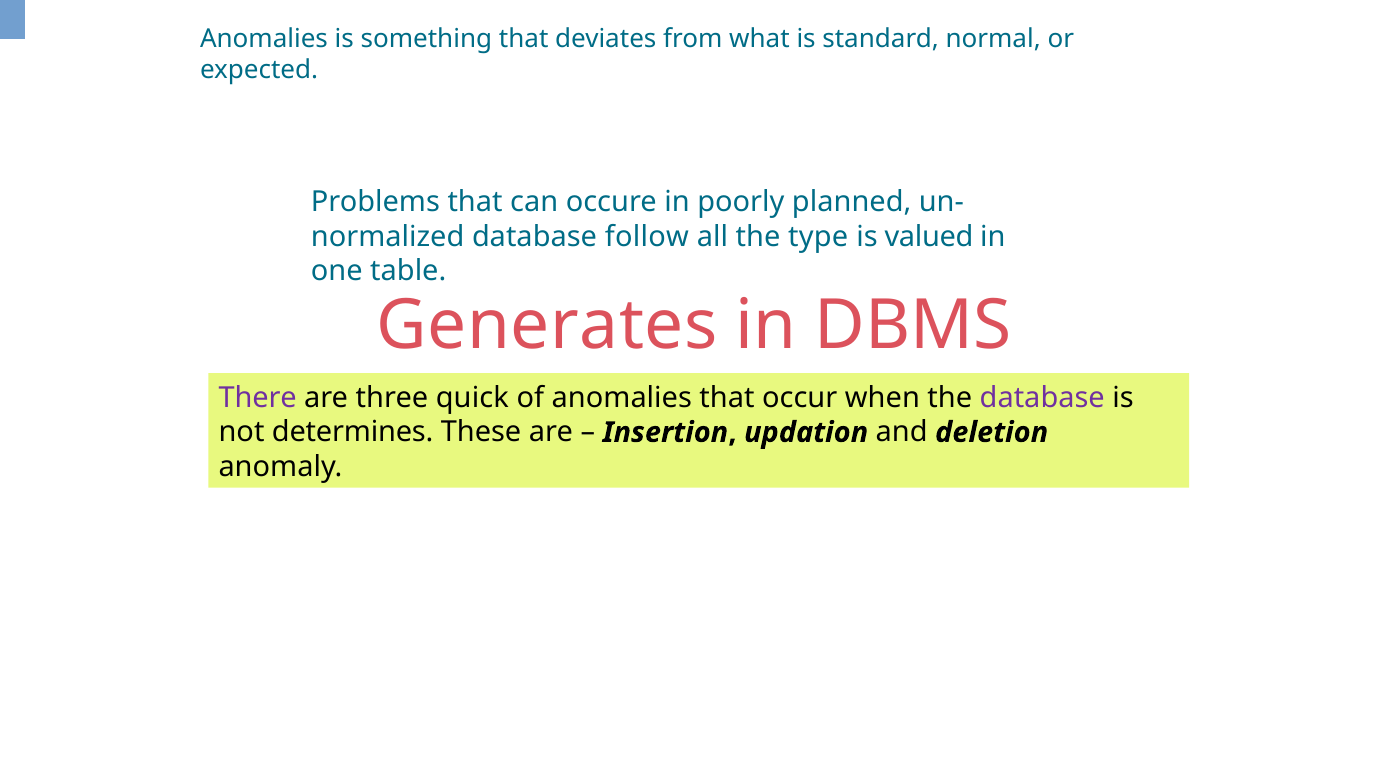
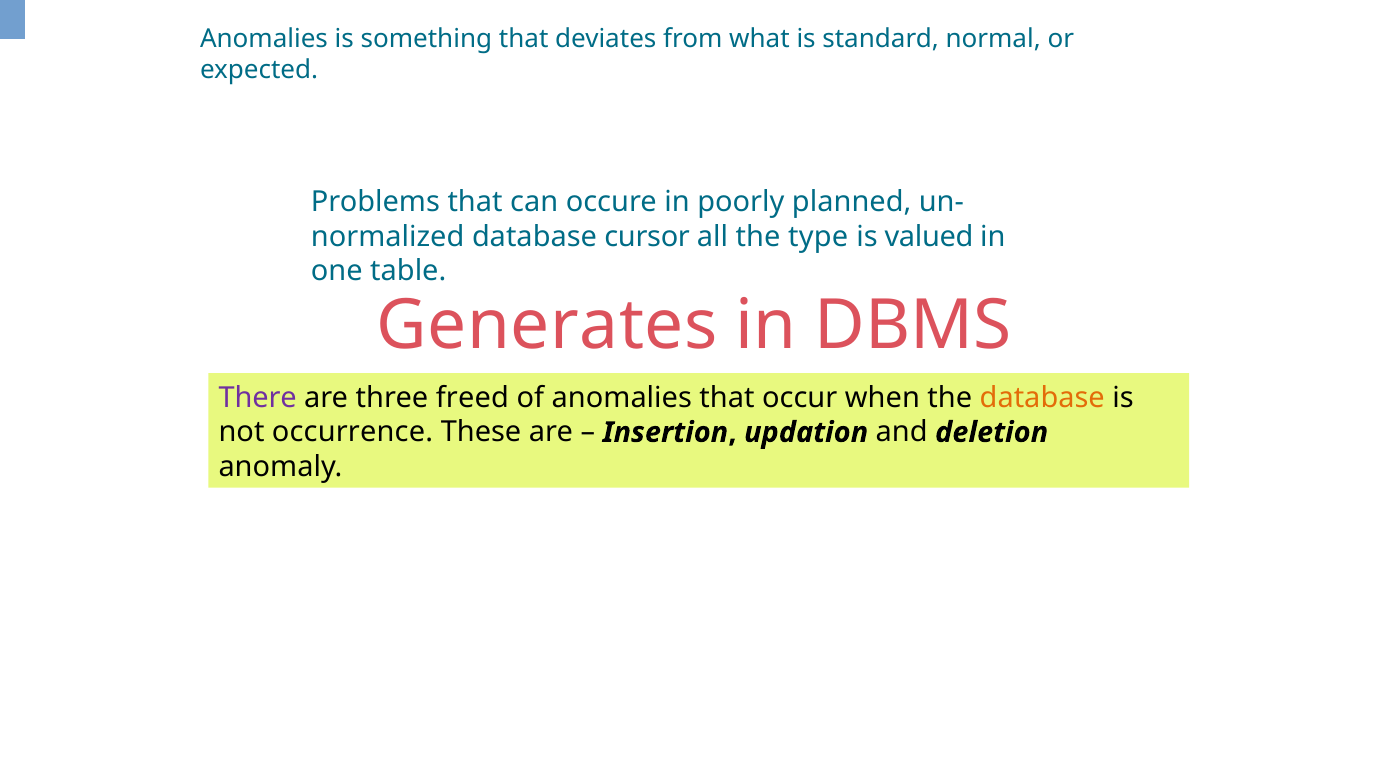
follow: follow -> cursor (647, 237)
quick: quick -> freed (472, 398)
database colour: purple -> orange (1042, 398)
determines: determines -> occurrence (352, 433)
